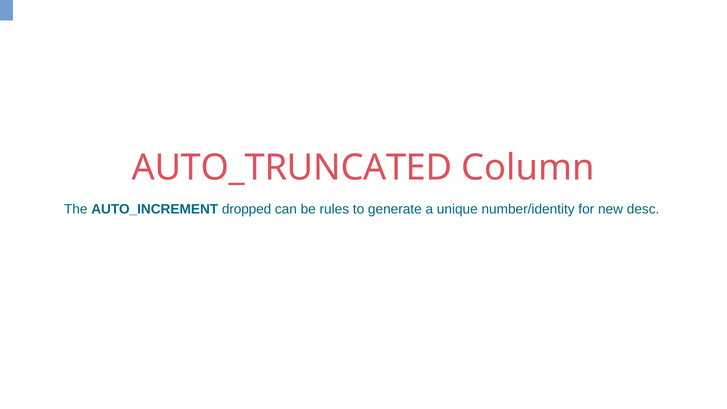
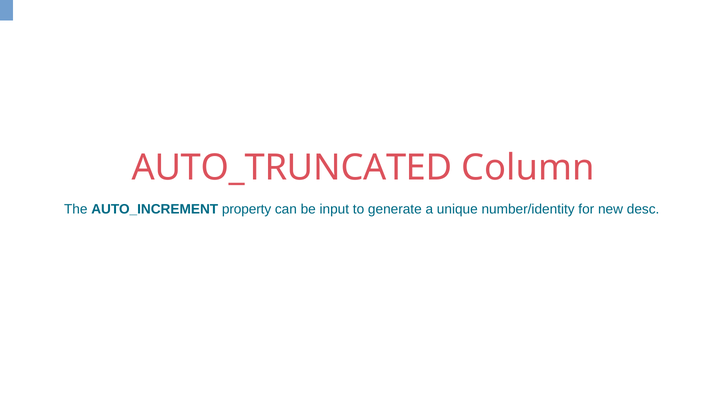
dropped: dropped -> property (247, 209)
rules: rules -> input (334, 209)
